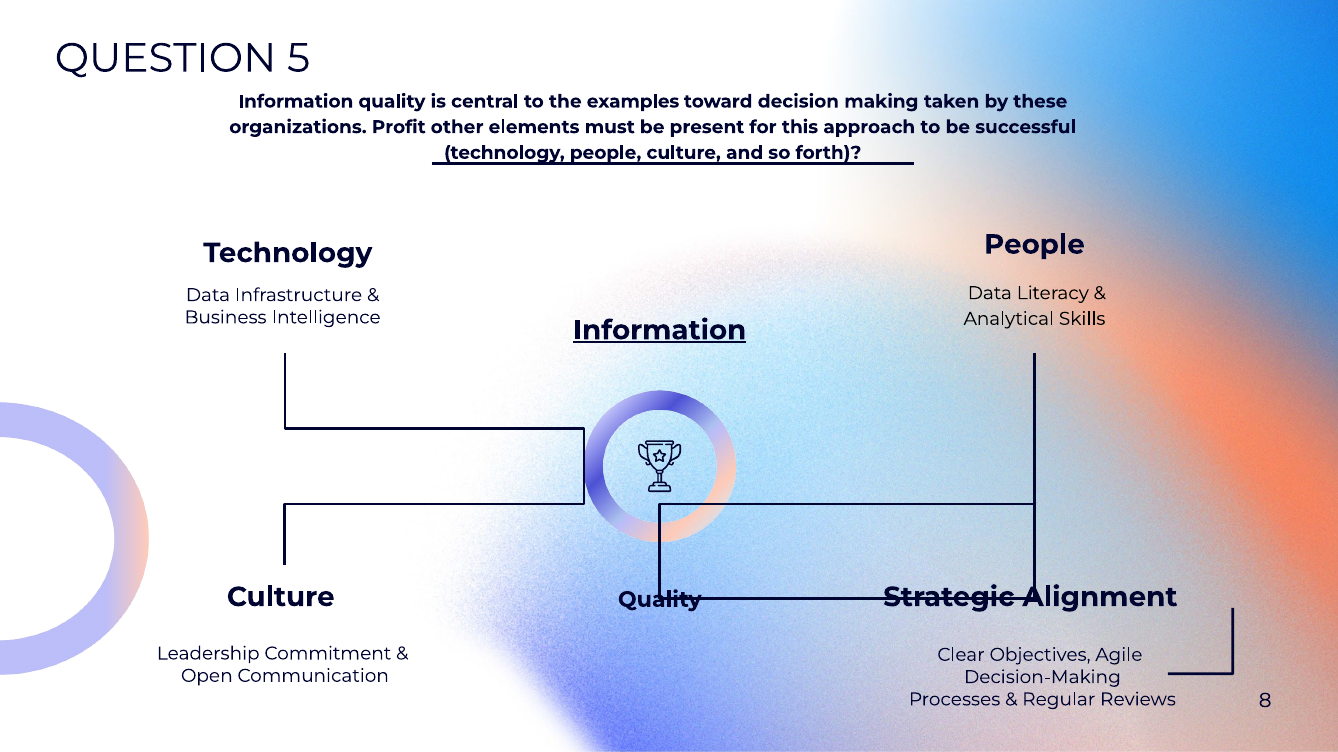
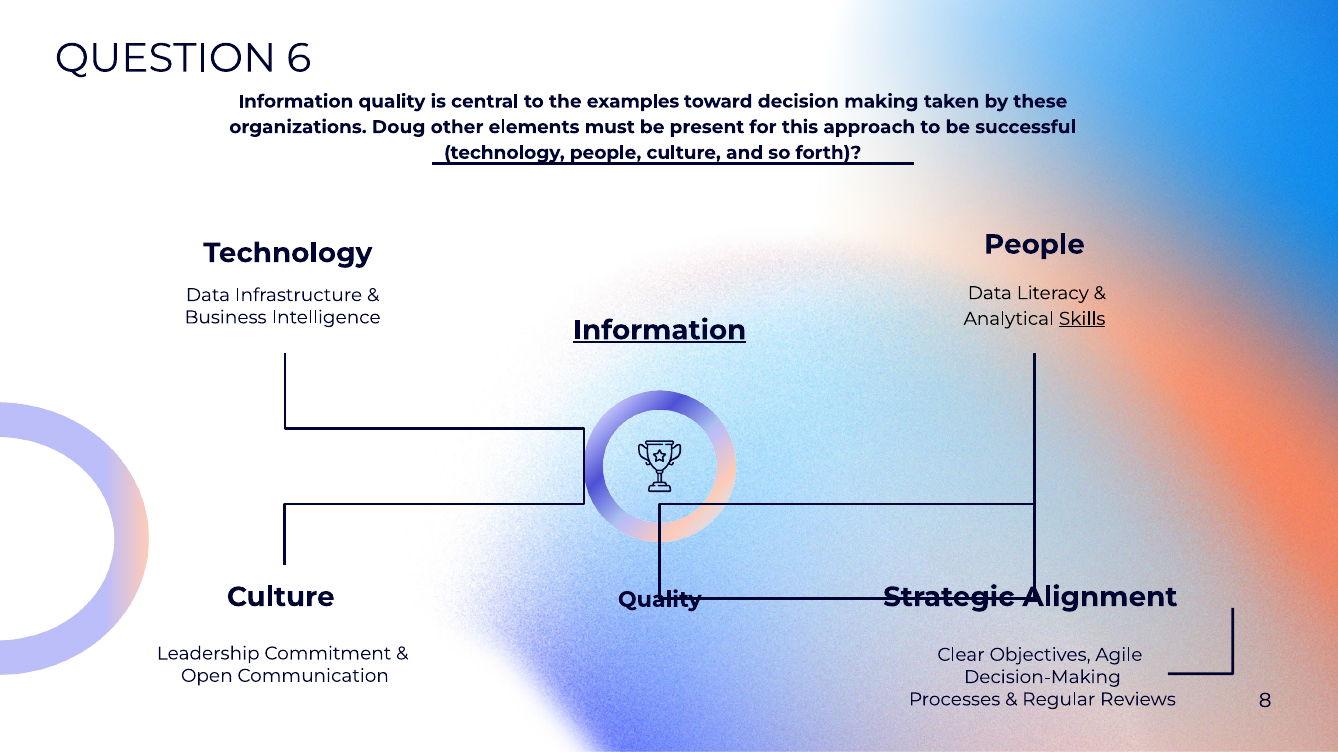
5: 5 -> 6 (299, 58)
Profit: Profit -> Doug (399, 127)
Skills underline: none -> present (1082, 319)
